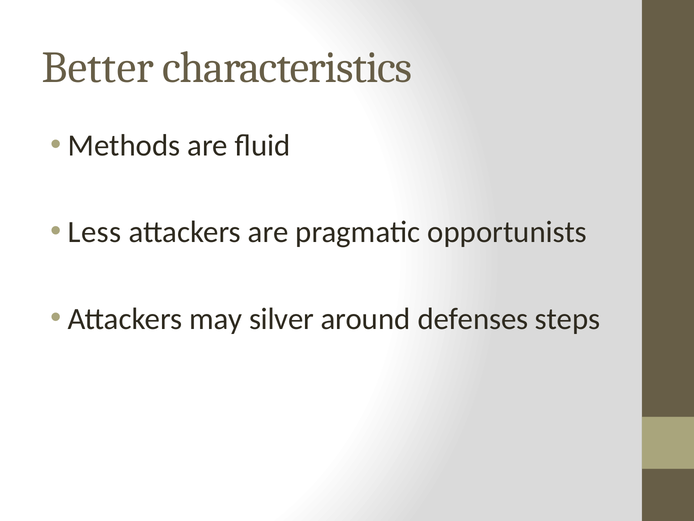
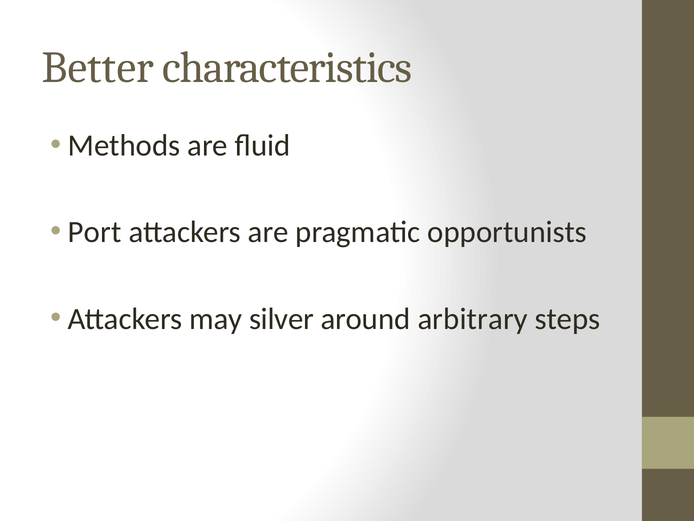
Less: Less -> Port (95, 232)
defenses: defenses -> arbitrary (473, 319)
